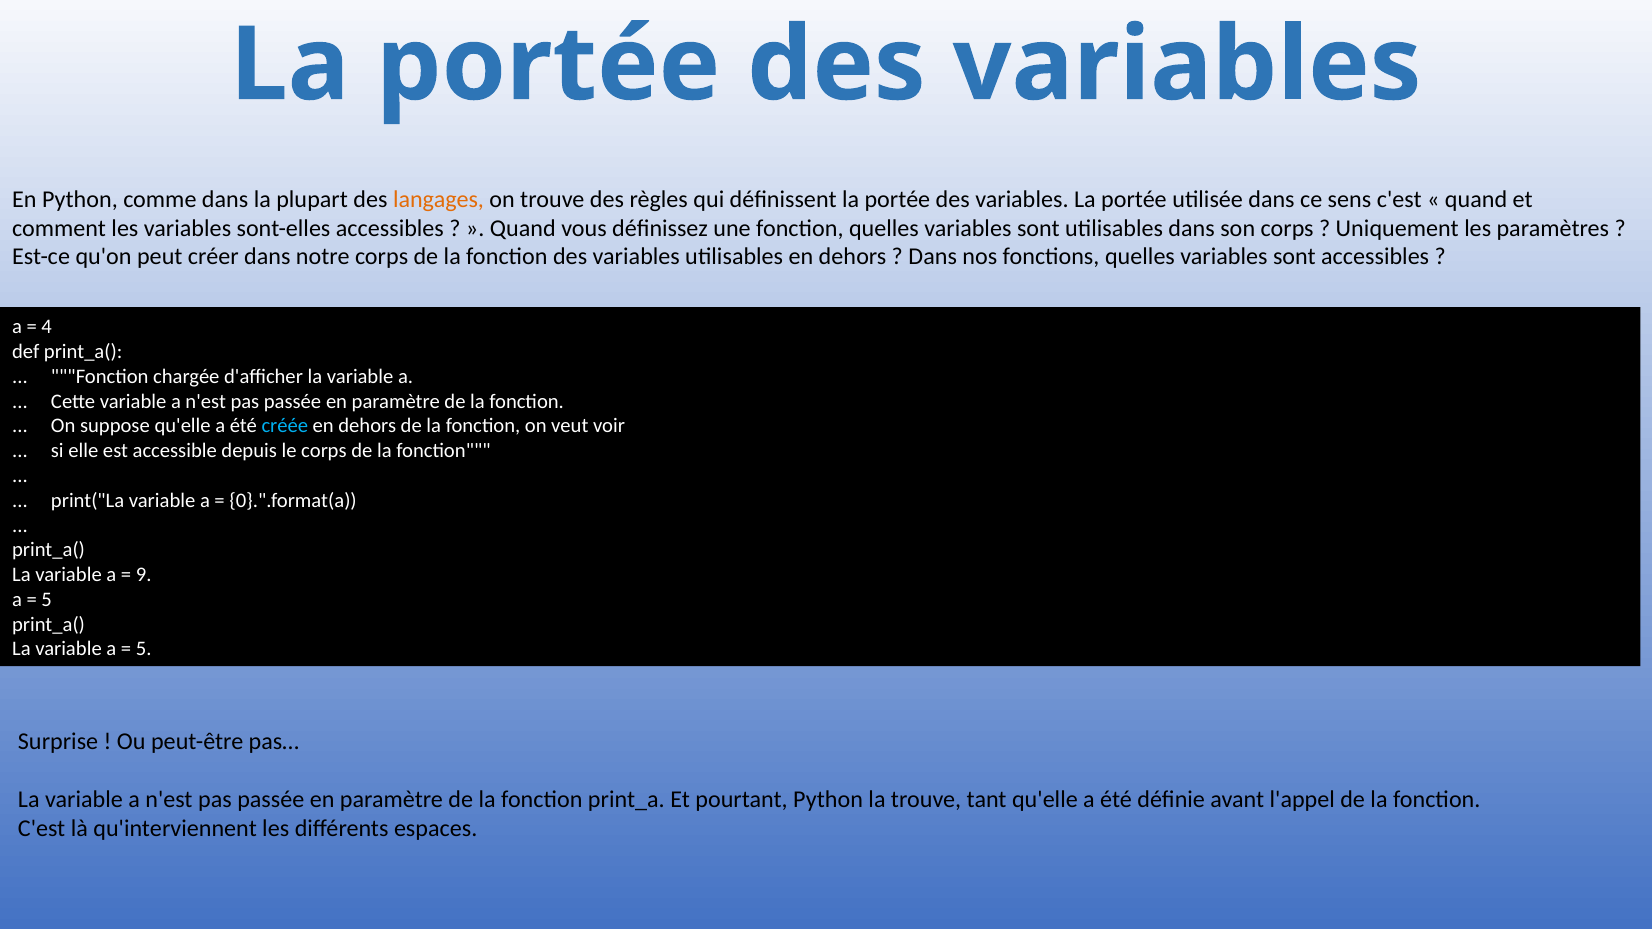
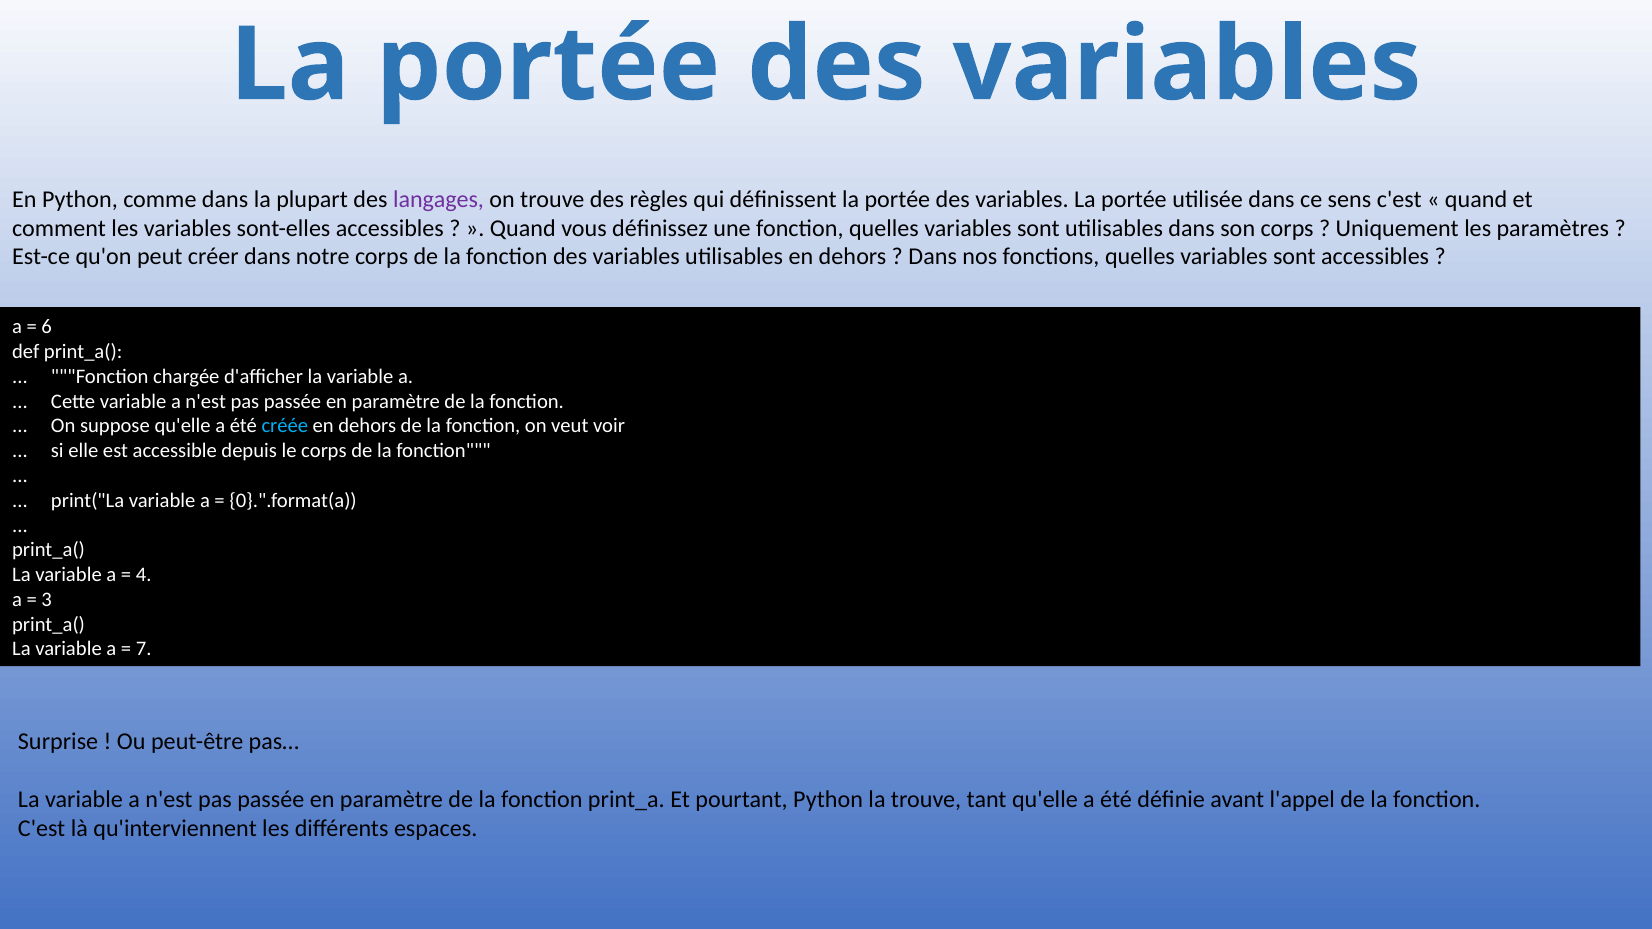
langages colour: orange -> purple (439, 199)
4: 4 -> 6 (47, 327)
9: 9 -> 4 (144, 575)
5: 5 -> 3 (47, 600)
5: 5 -> 7 (144, 649)
